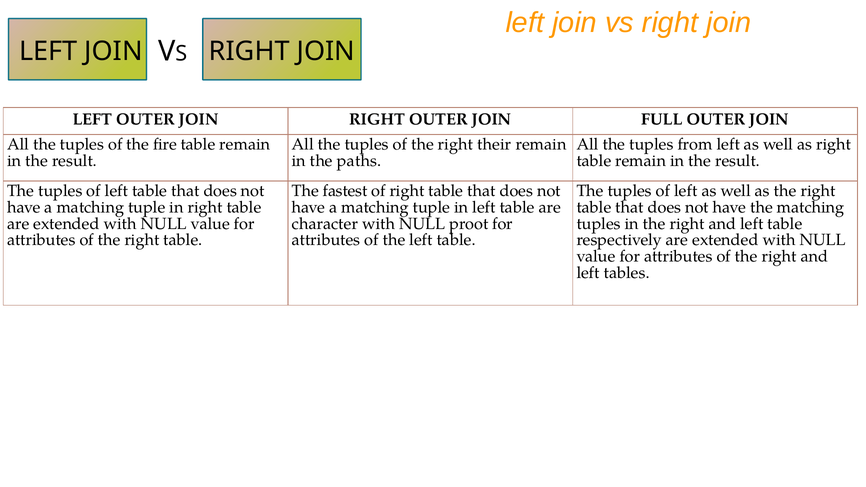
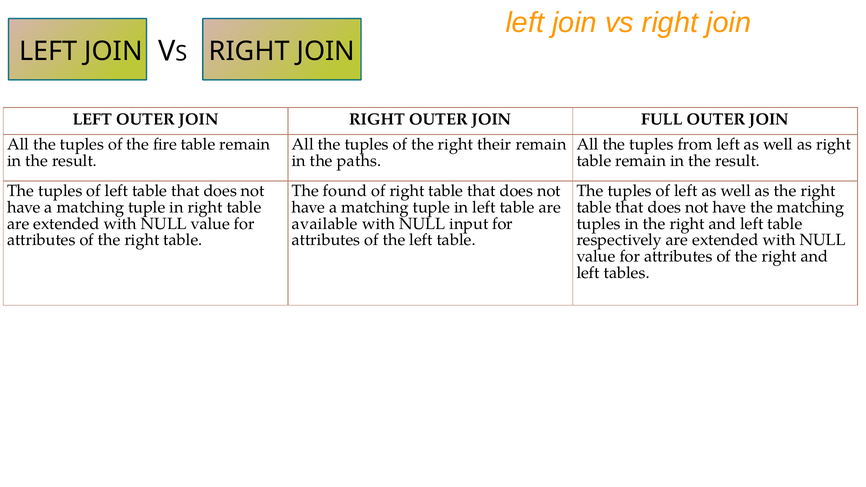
fastest: fastest -> found (345, 191)
character: character -> available (325, 224)
proot: proot -> input (469, 224)
